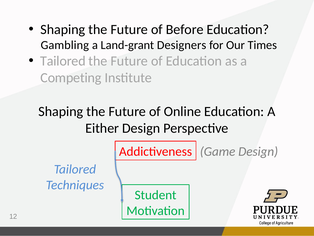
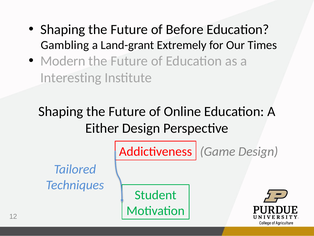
Designers: Designers -> Extremely (182, 45)
Tailored: Tailored -> Modern (63, 61)
Competing: Competing -> Interesting (71, 78)
